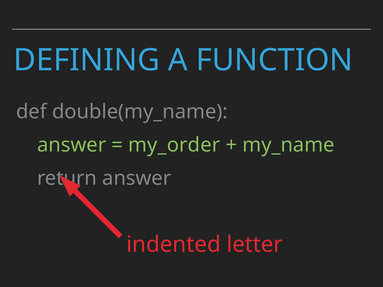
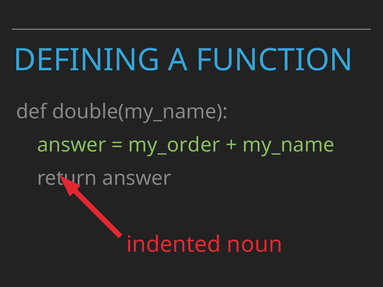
letter: letter -> noun (255, 245)
